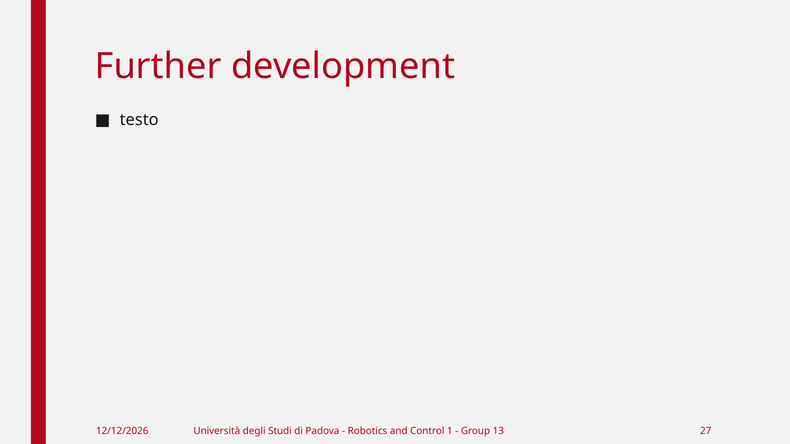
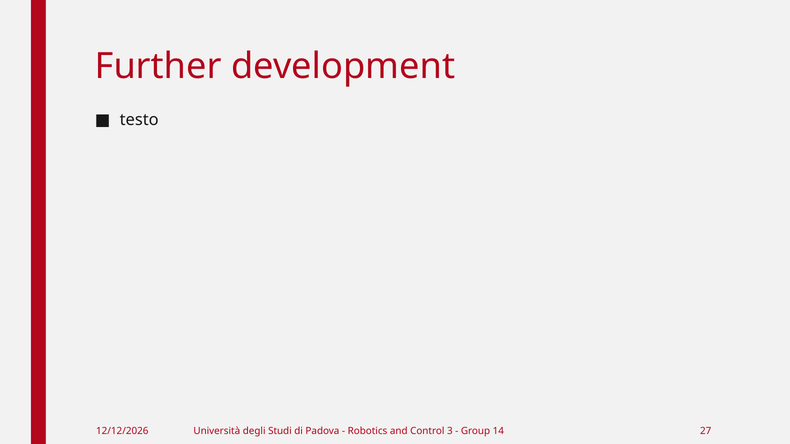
1: 1 -> 3 (450, 431)
13: 13 -> 14 (498, 431)
